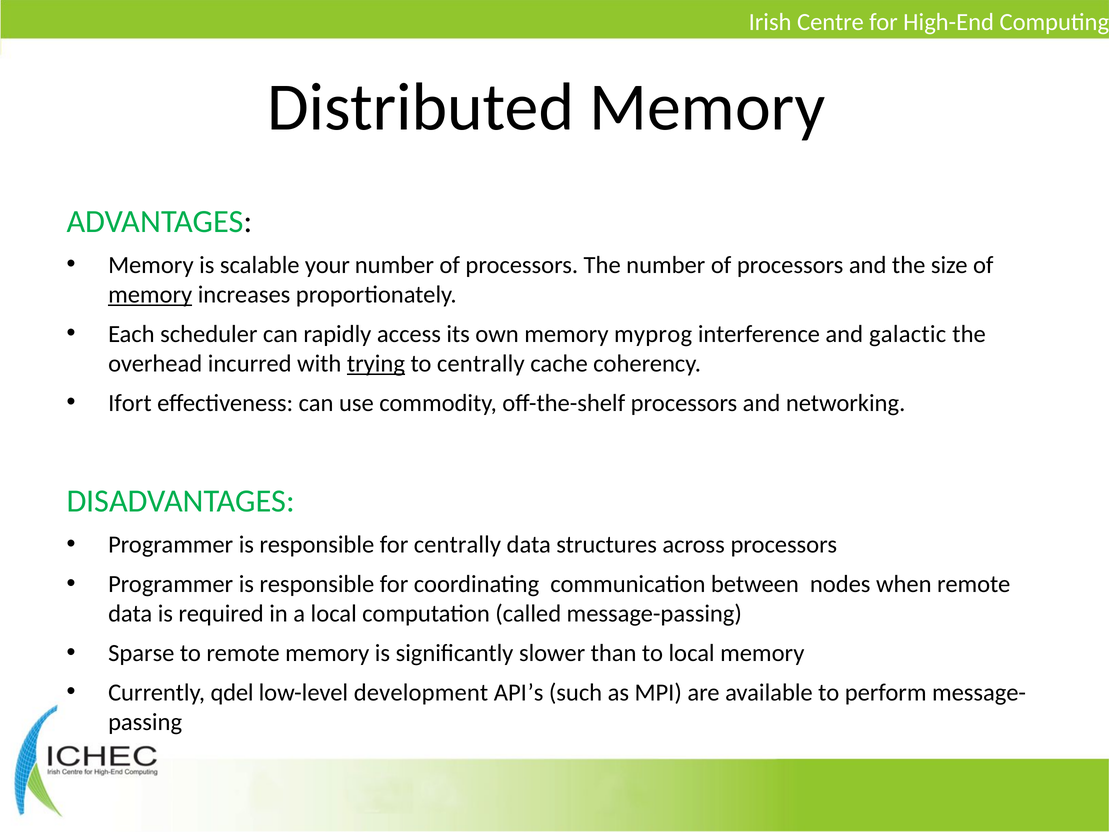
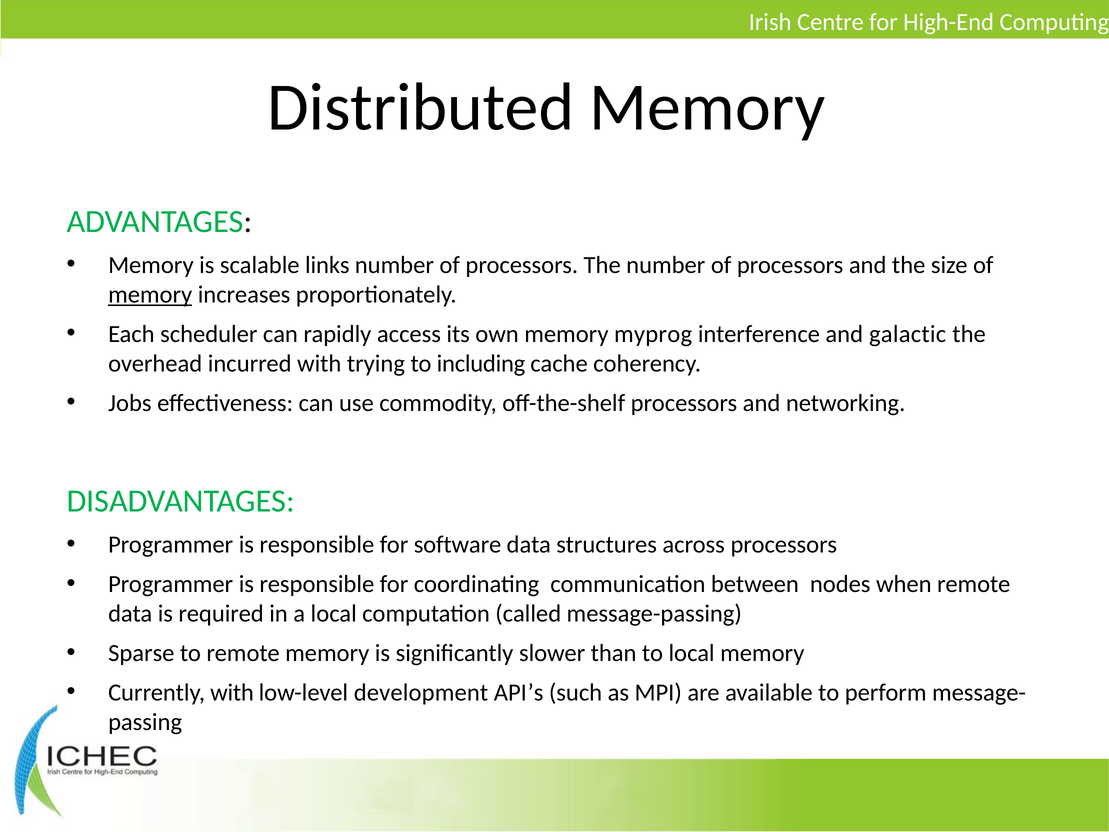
your: your -> links (327, 265)
trying underline: present -> none (376, 363)
to centrally: centrally -> including (481, 363)
Ifort: Ifort -> Jobs (130, 403)
for centrally: centrally -> software (458, 544)
Currently qdel: qdel -> with (232, 692)
